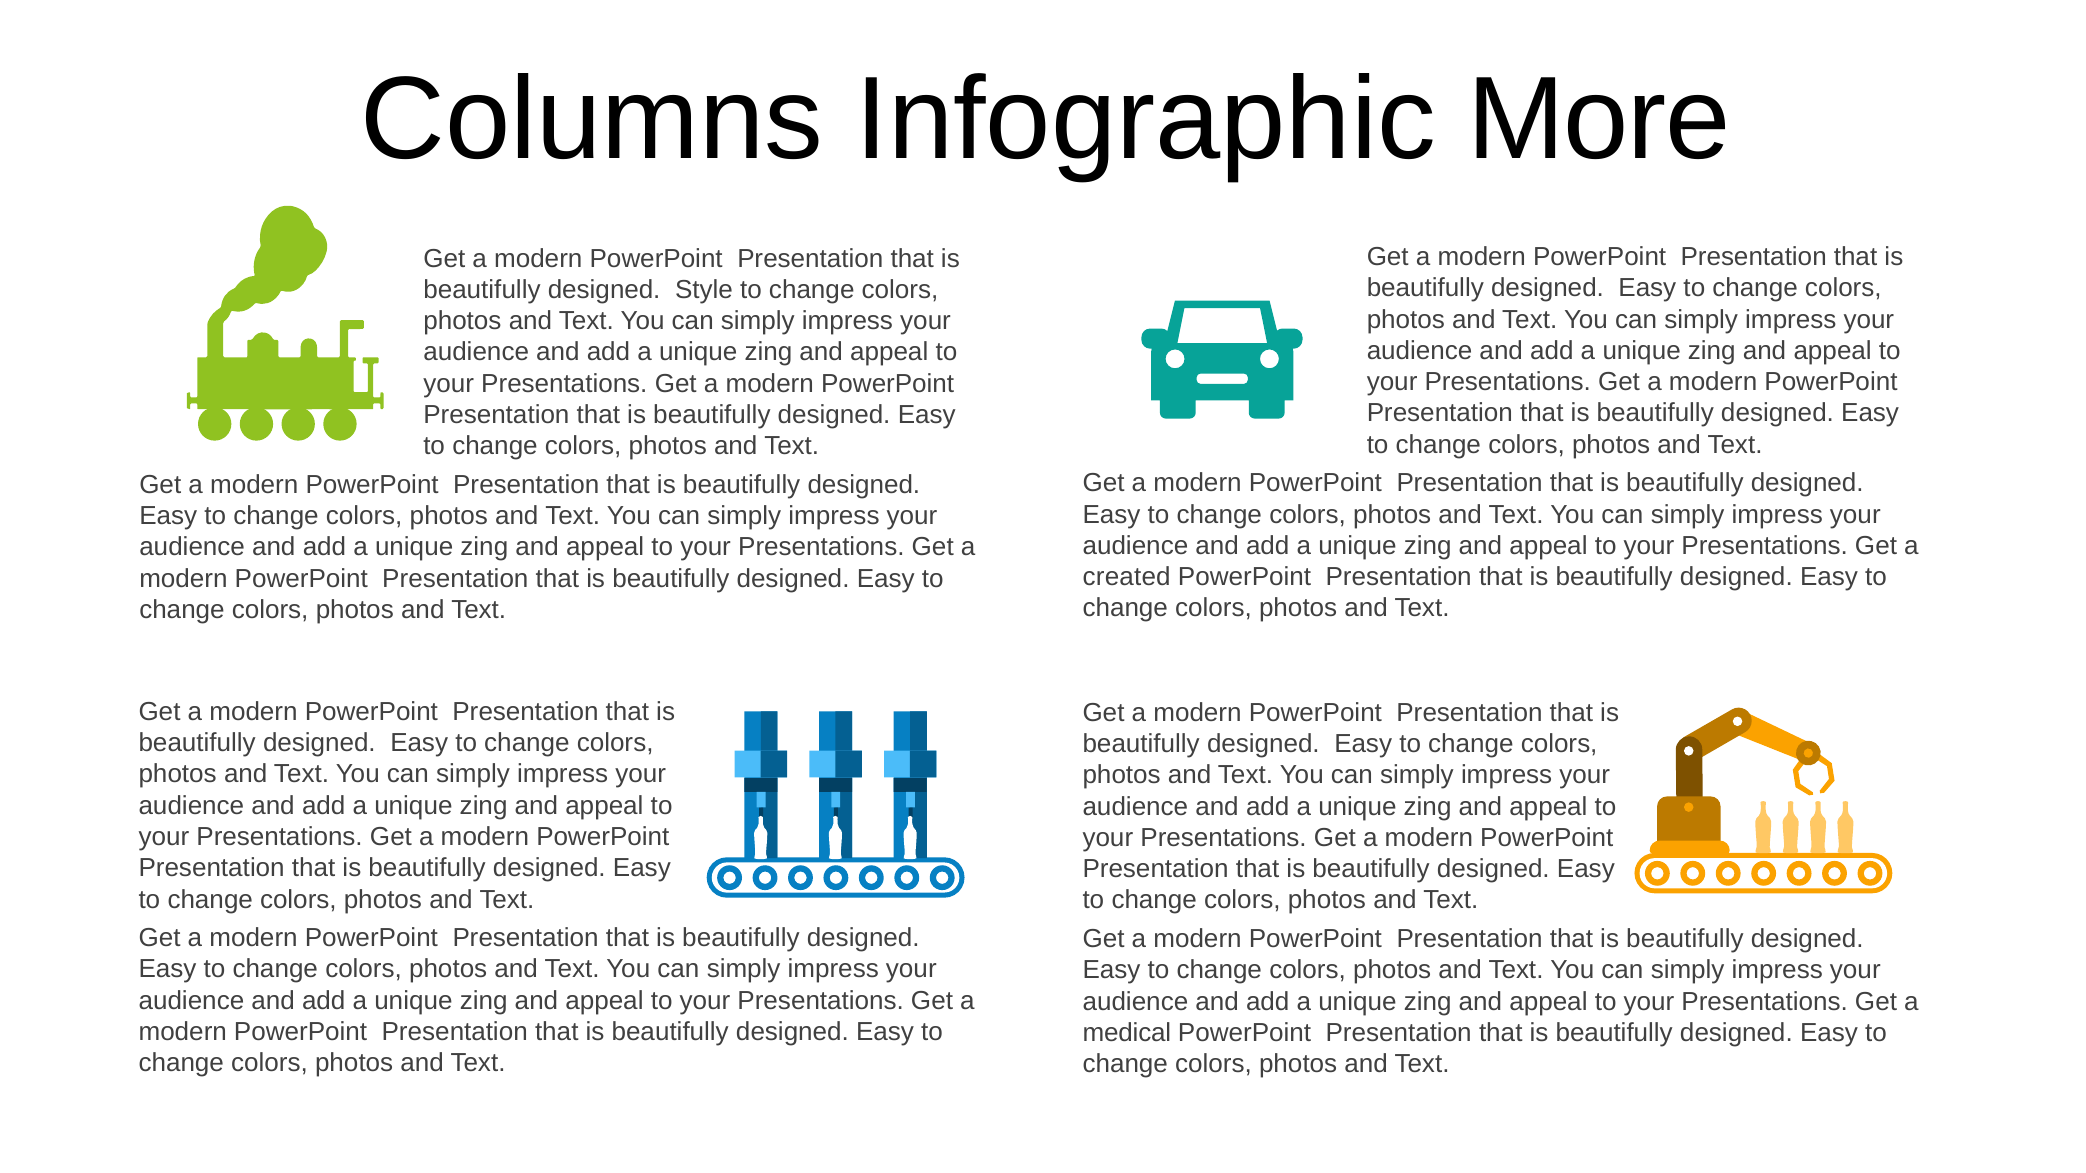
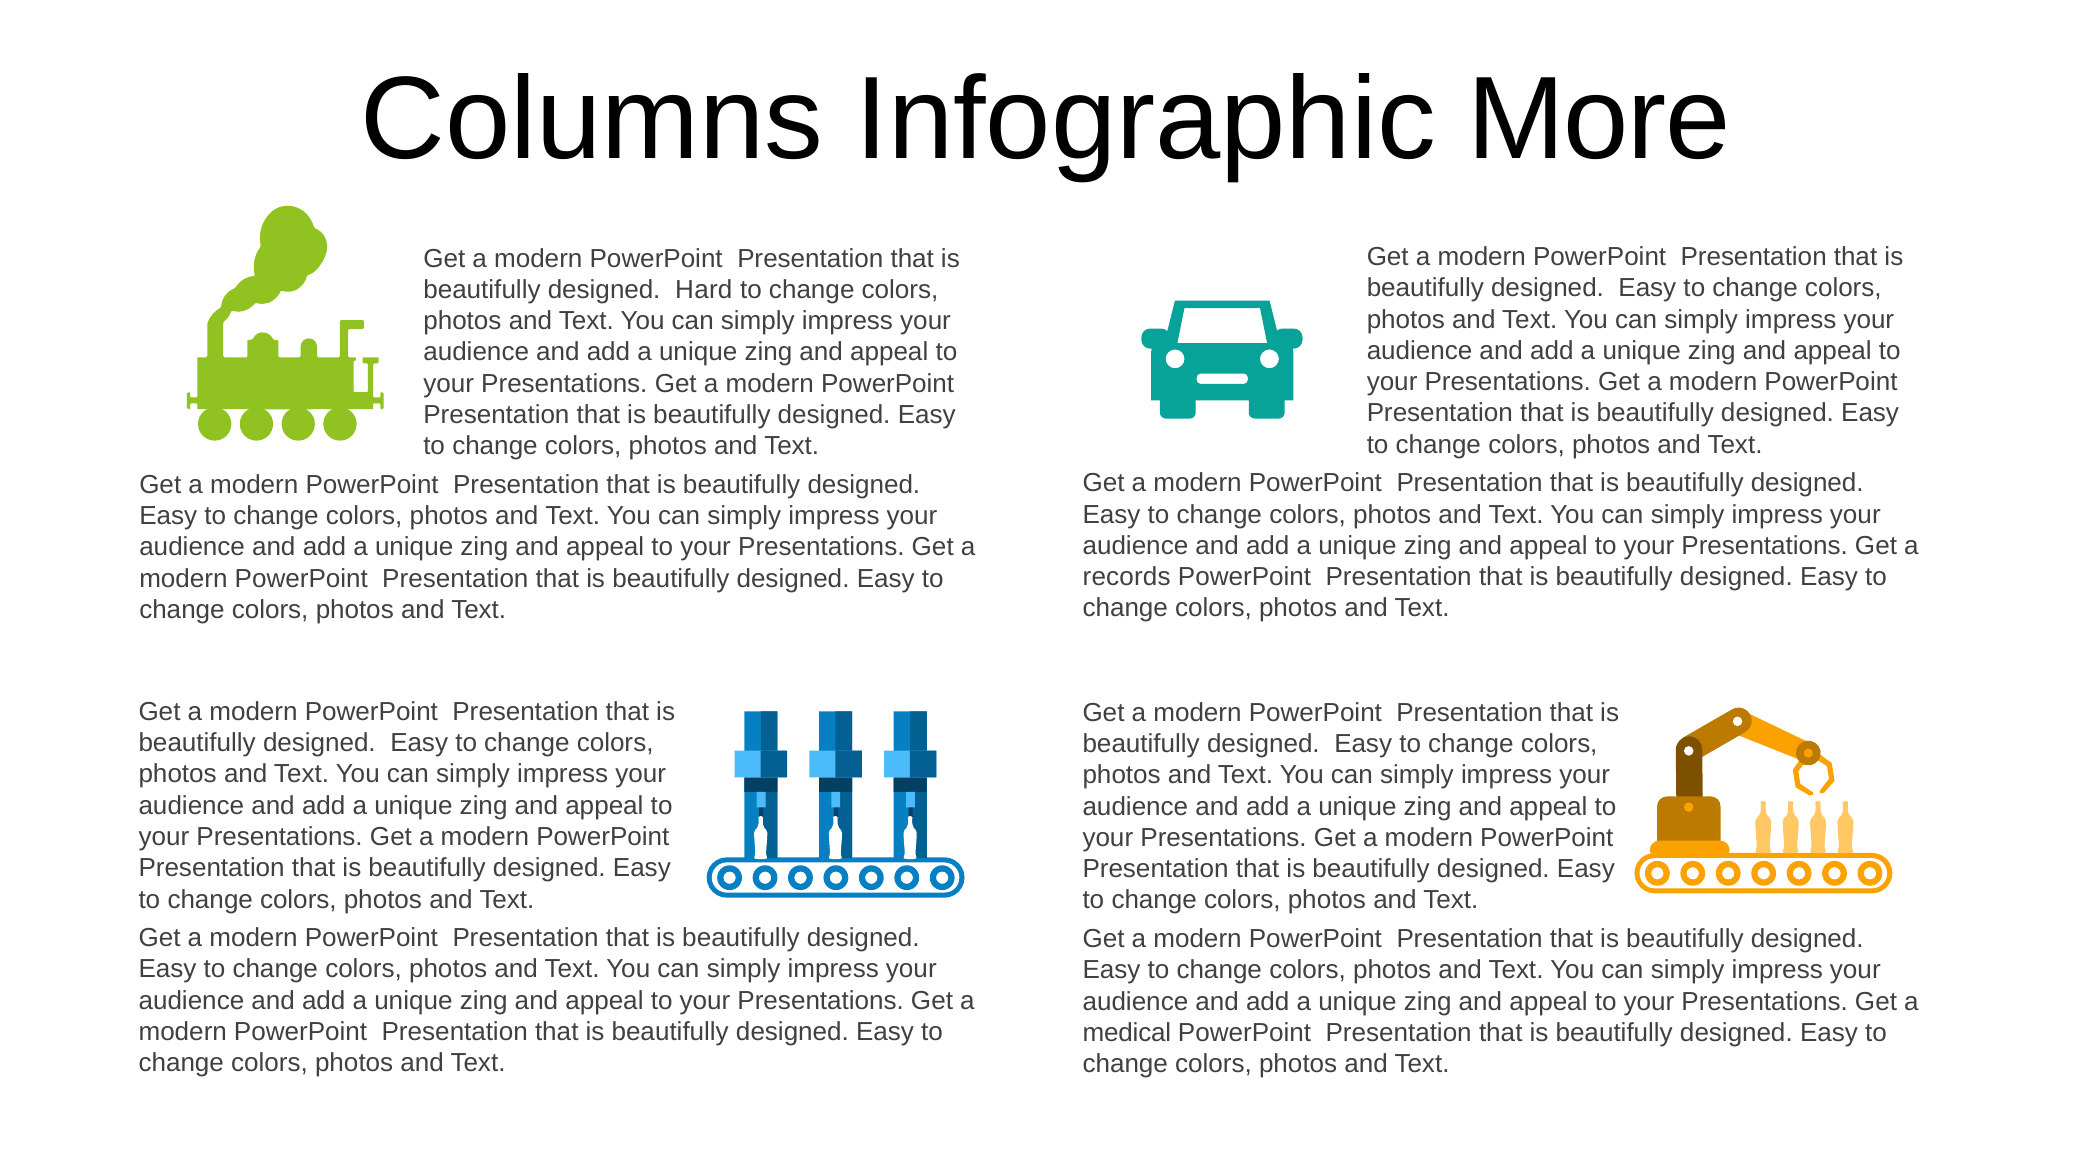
Style: Style -> Hard (704, 290)
created: created -> records (1127, 577)
